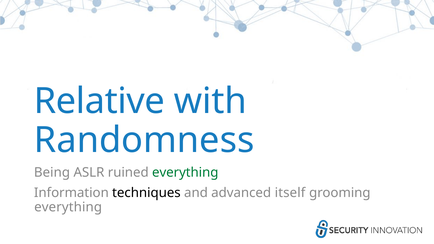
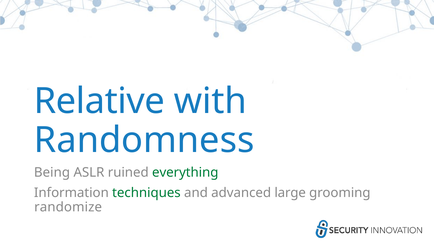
techniques colour: black -> green (146, 193)
itself: itself -> large (290, 193)
everything: everything -> randomize (68, 207)
